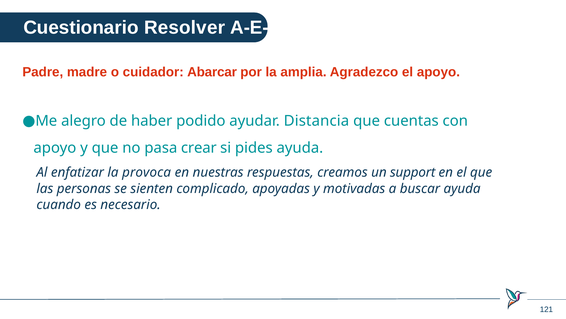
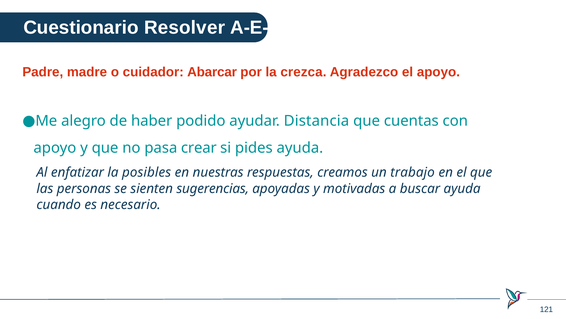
amplia: amplia -> crezca (303, 72)
provoca: provoca -> posibles (147, 172)
support: support -> trabajo (413, 172)
complicado: complicado -> sugerencias (213, 188)
